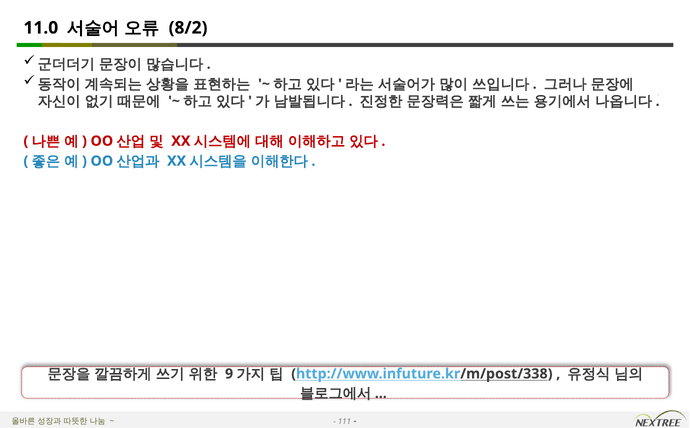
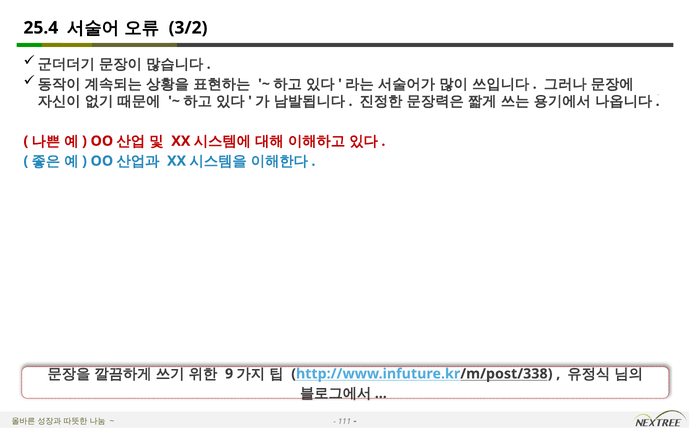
11.0: 11.0 -> 25.4 (41, 28)
8/2: 8/2 -> 3/2 (188, 28)
